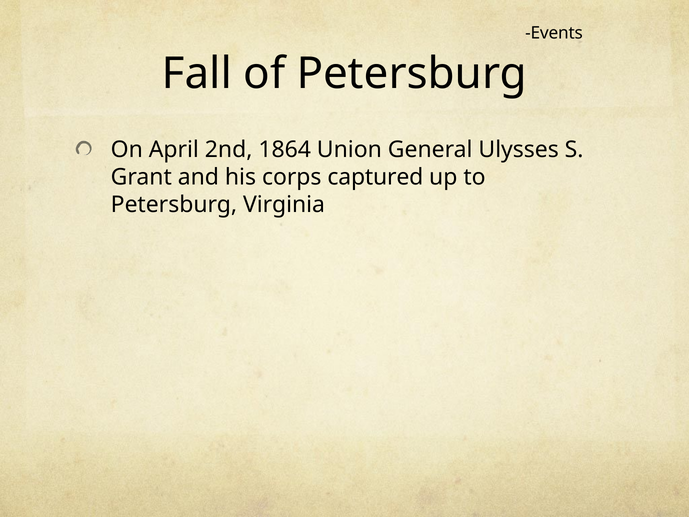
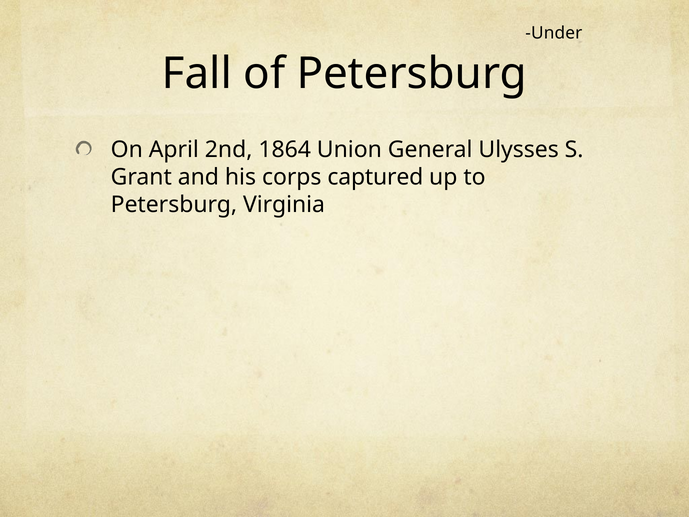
Events: Events -> Under (554, 33)
